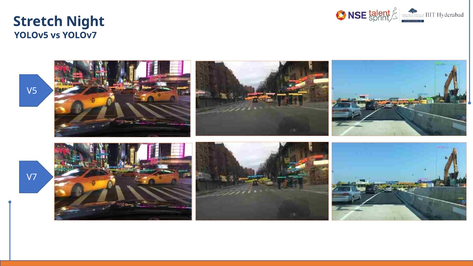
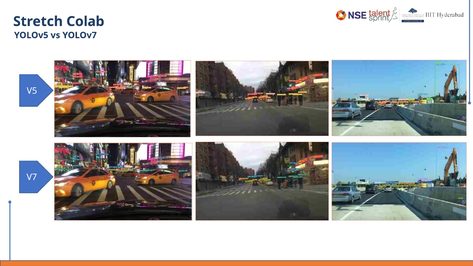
Night: Night -> Colab (85, 21)
